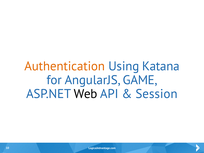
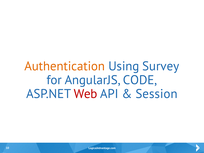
Katana: Katana -> Survey (161, 66)
GAME: GAME -> CODE (140, 80)
Web colour: black -> red (86, 94)
